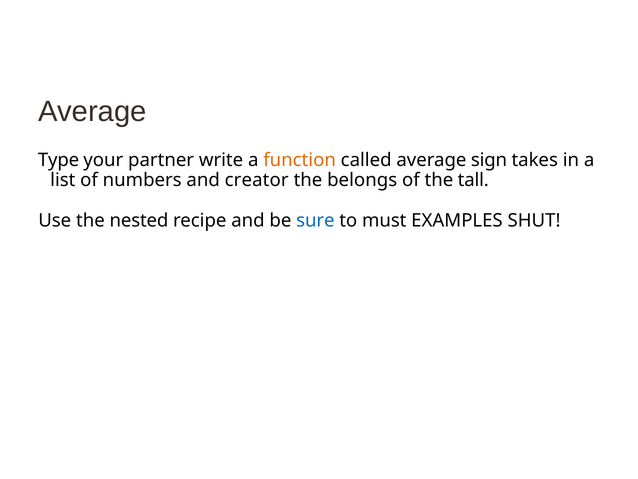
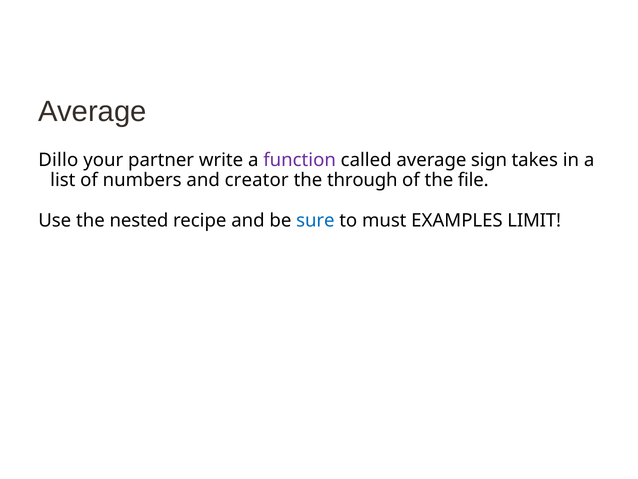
Type: Type -> Dillo (58, 160)
function colour: orange -> purple (300, 160)
belongs: belongs -> through (362, 180)
tall: tall -> file (473, 180)
SHUT: SHUT -> LIMIT (534, 220)
